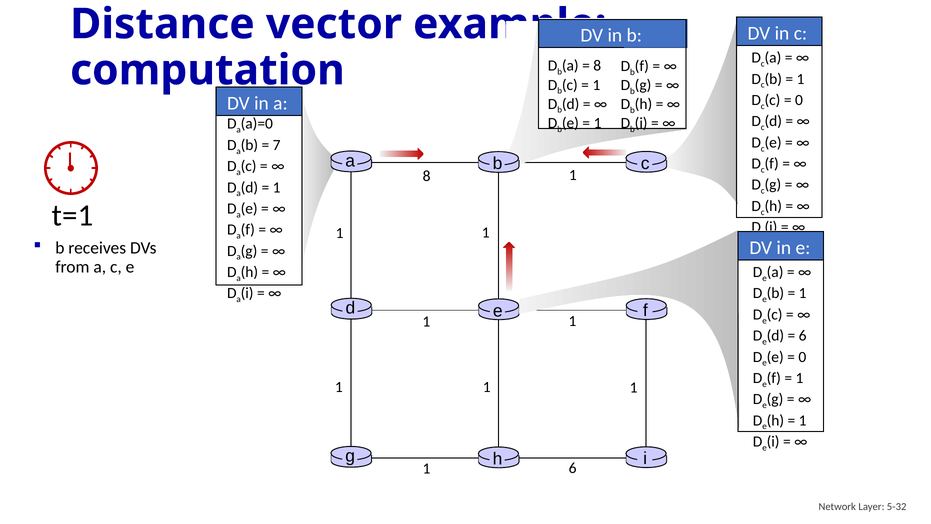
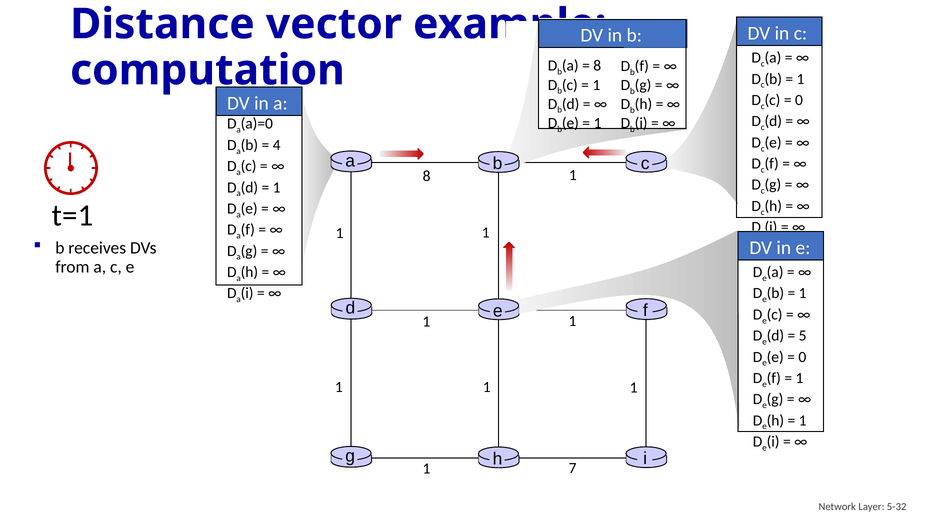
7: 7 -> 4 (277, 145)
6: 6 -> 5 (803, 336)
1 6: 6 -> 7 (573, 468)
